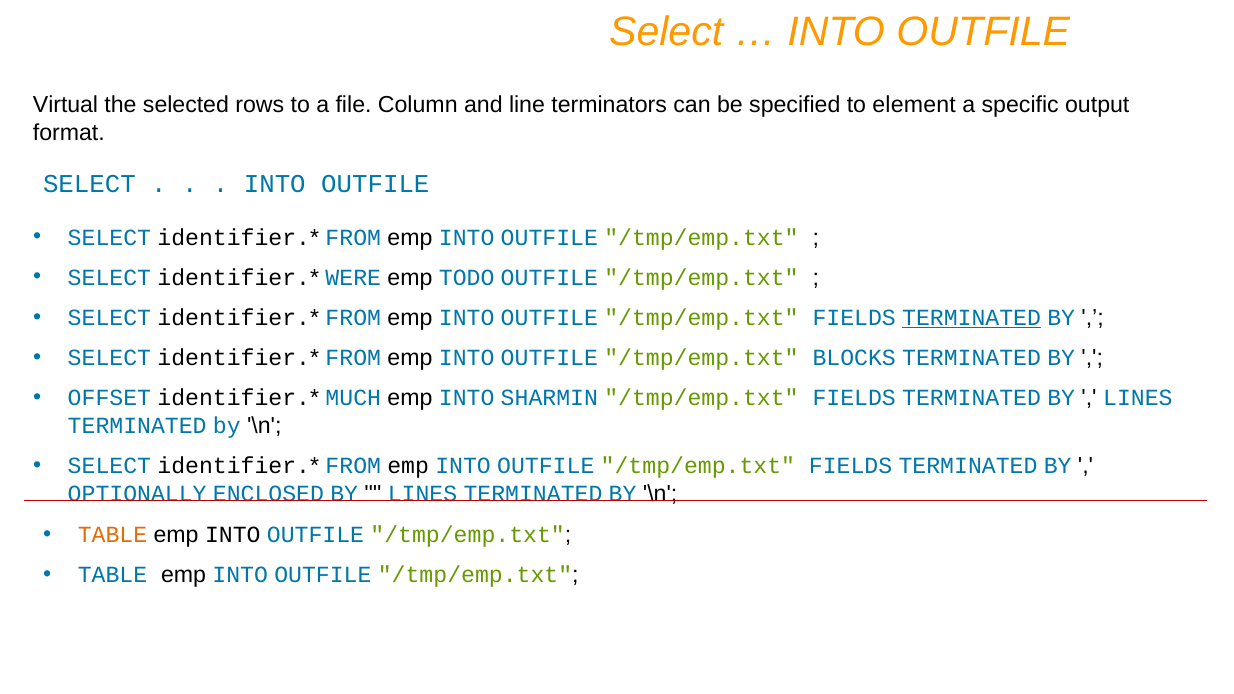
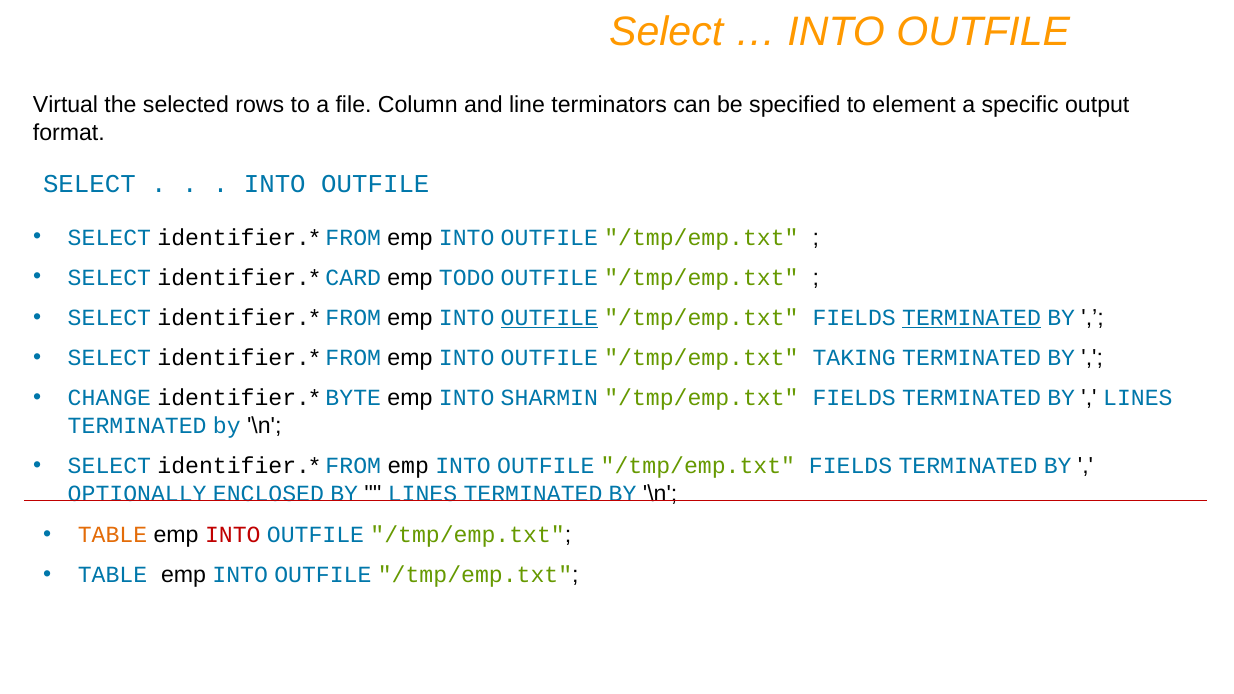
WERE: WERE -> CARD (353, 278)
OUTFILE underline: none -> present (549, 318)
BLOCKS: BLOCKS -> TAKING (854, 358)
OFFSET: OFFSET -> CHANGE (109, 398)
MUCH: MUCH -> BYTE (353, 398)
INTO colour: black -> red (233, 535)
